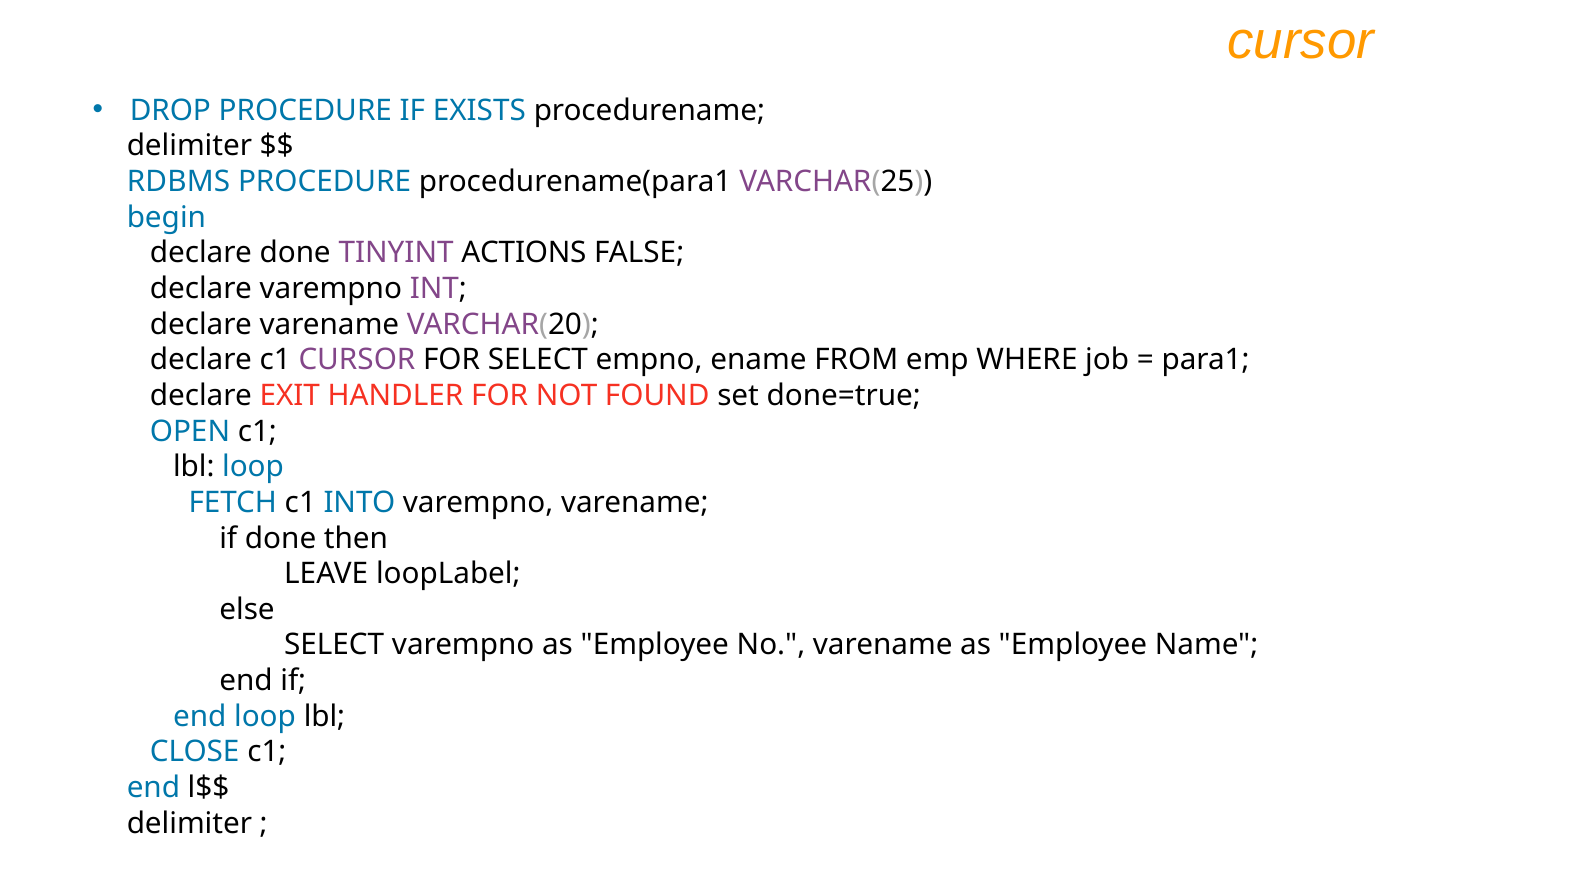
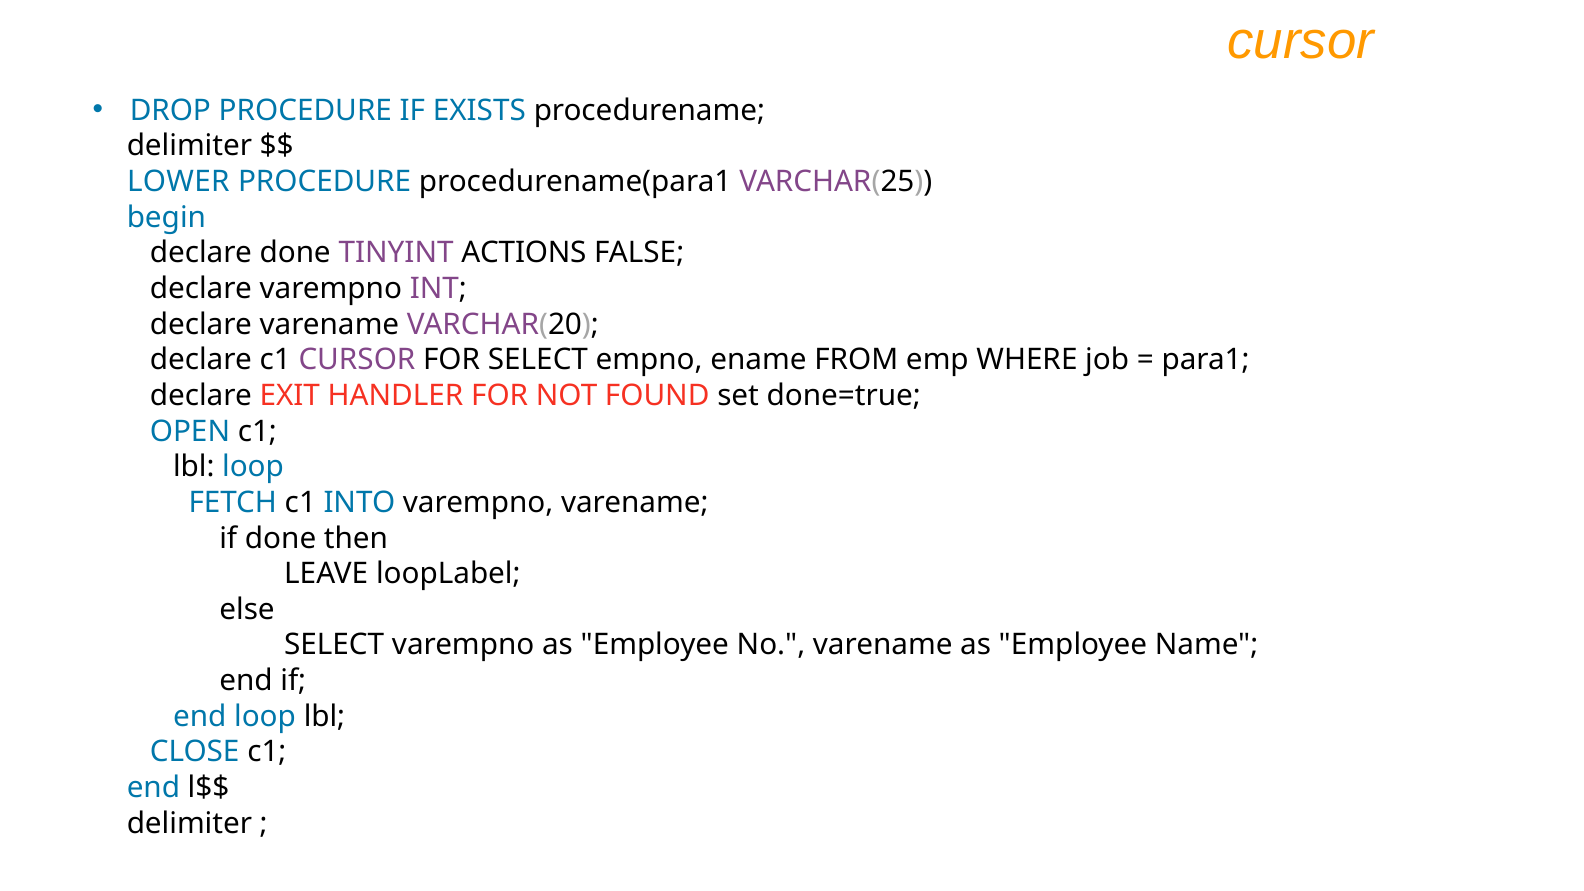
RDBMS: RDBMS -> LOWER (178, 182)
